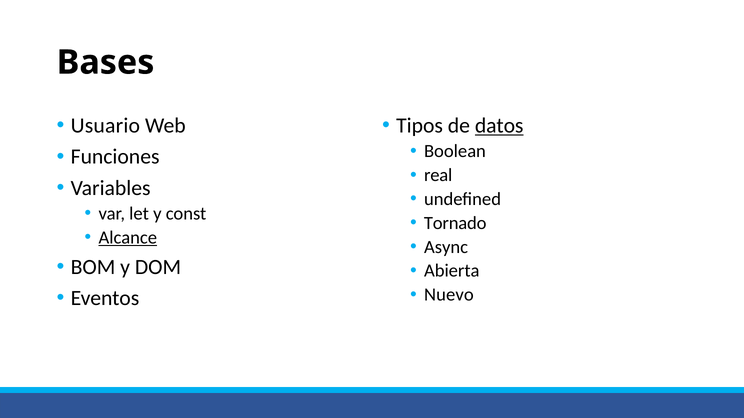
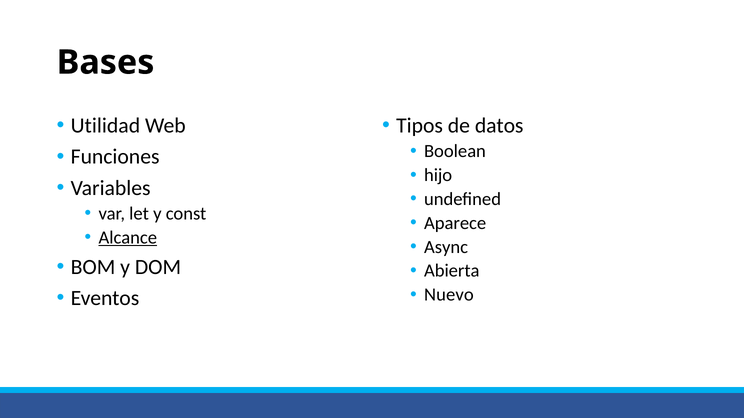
Usuario: Usuario -> Utilidad (105, 126)
datos underline: present -> none (499, 126)
real: real -> hijo (438, 175)
Tornado: Tornado -> Aparece (455, 223)
